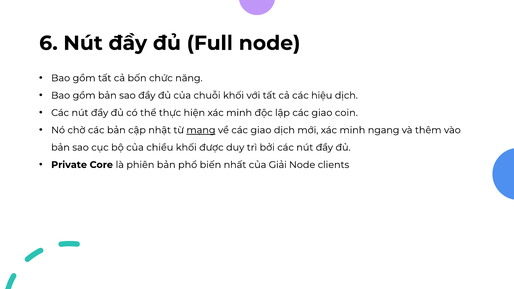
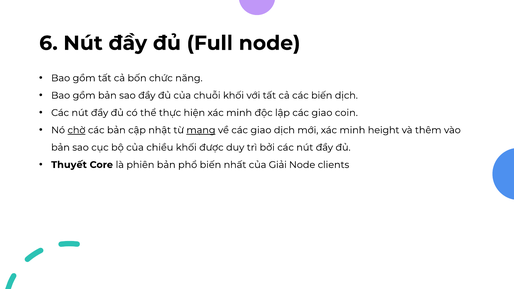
các hiệu: hiệu -> biến (322, 95)
chờ underline: none -> present (76, 130)
ngang: ngang -> height (384, 130)
Private: Private -> Thuyết (69, 165)
